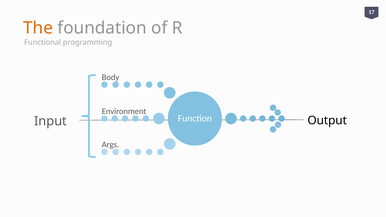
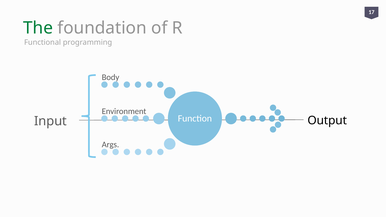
The colour: orange -> green (38, 28)
